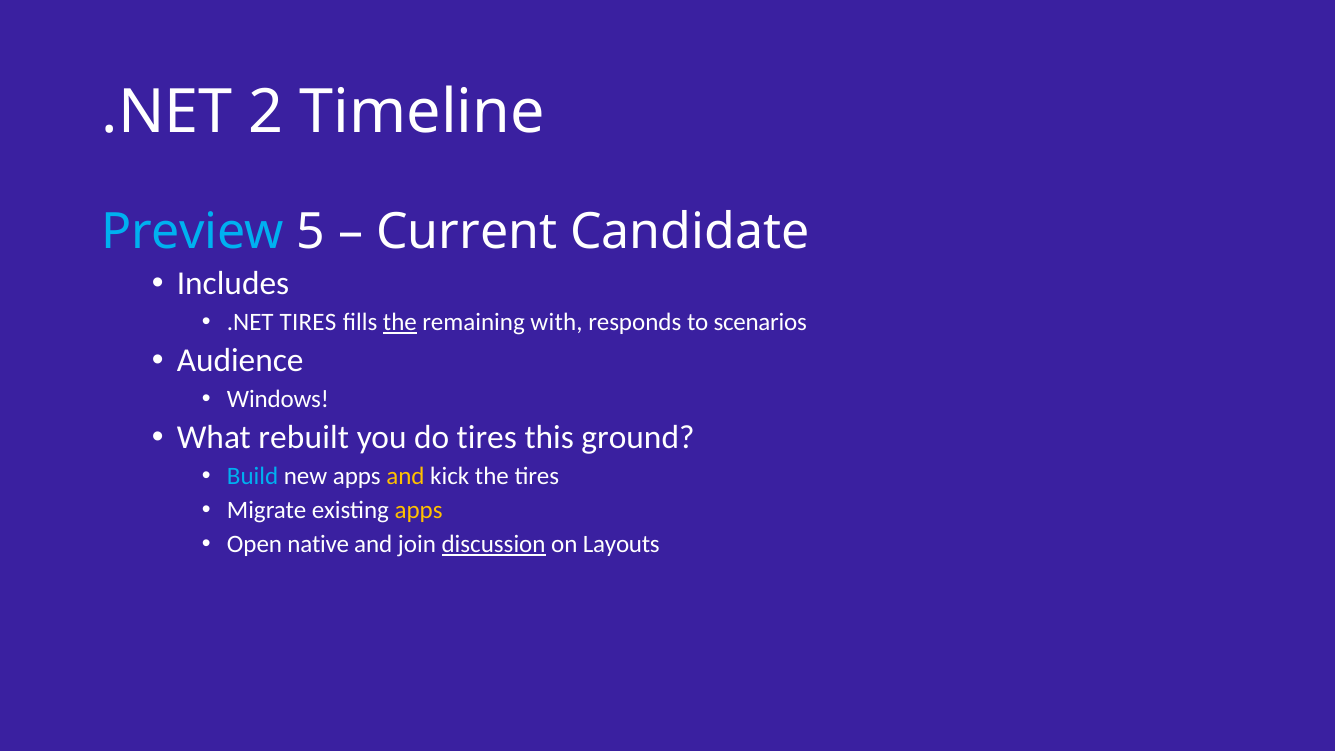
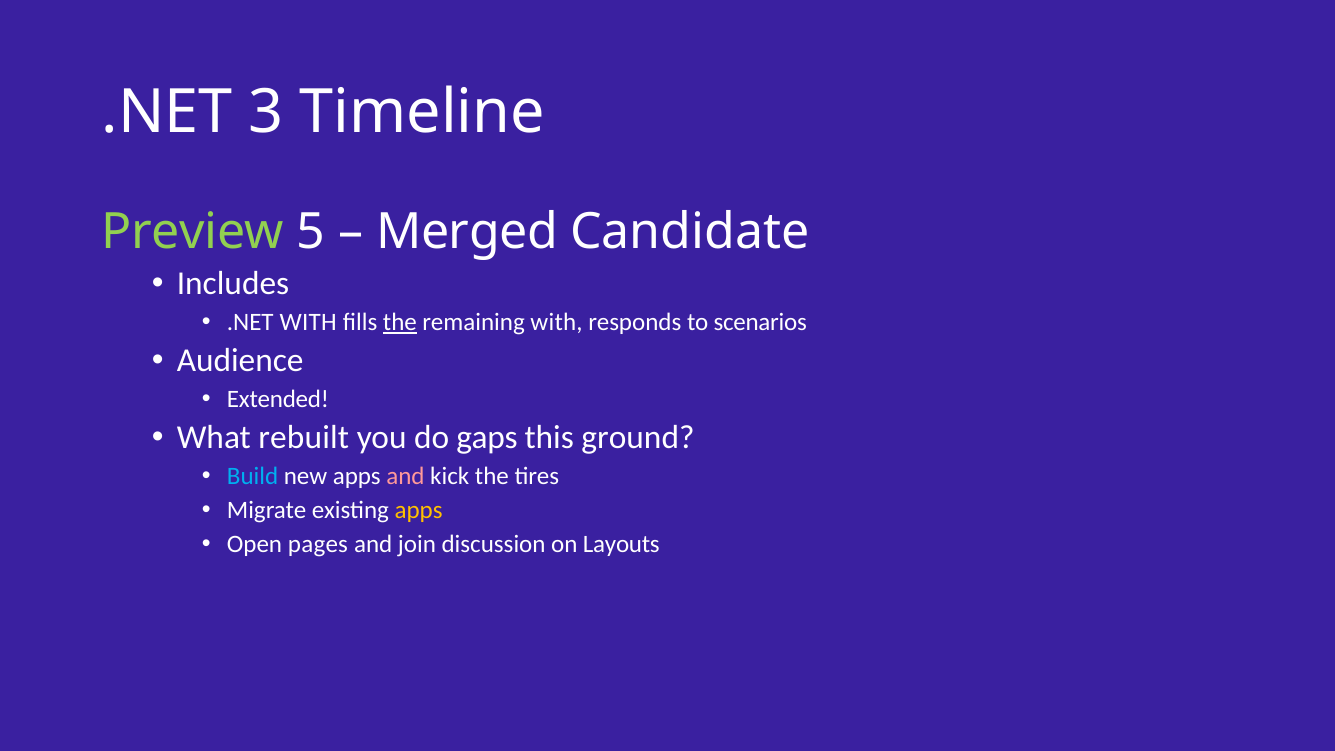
2: 2 -> 3 (266, 112)
Preview colour: light blue -> light green (193, 232)
Current: Current -> Merged (467, 232)
.NET TIRES: TIRES -> WITH (308, 322)
Windows: Windows -> Extended (278, 399)
do tires: tires -> gaps (487, 438)
and colour: yellow -> pink (405, 476)
native: native -> pages (318, 544)
discussion underline: present -> none (494, 544)
